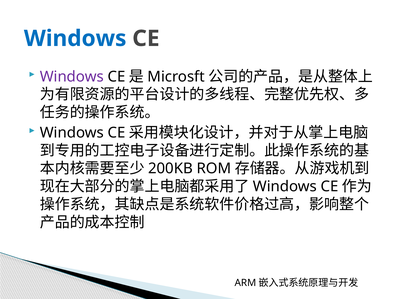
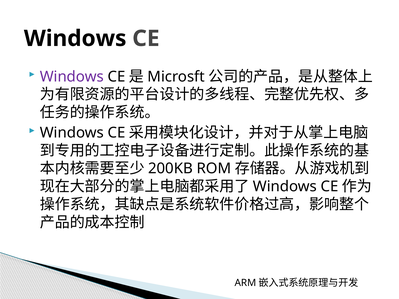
Windows colour: blue -> black (75, 39)
